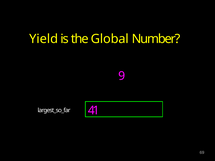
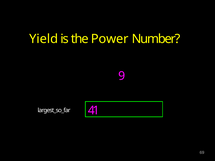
Global: Global -> Power (110, 39)
